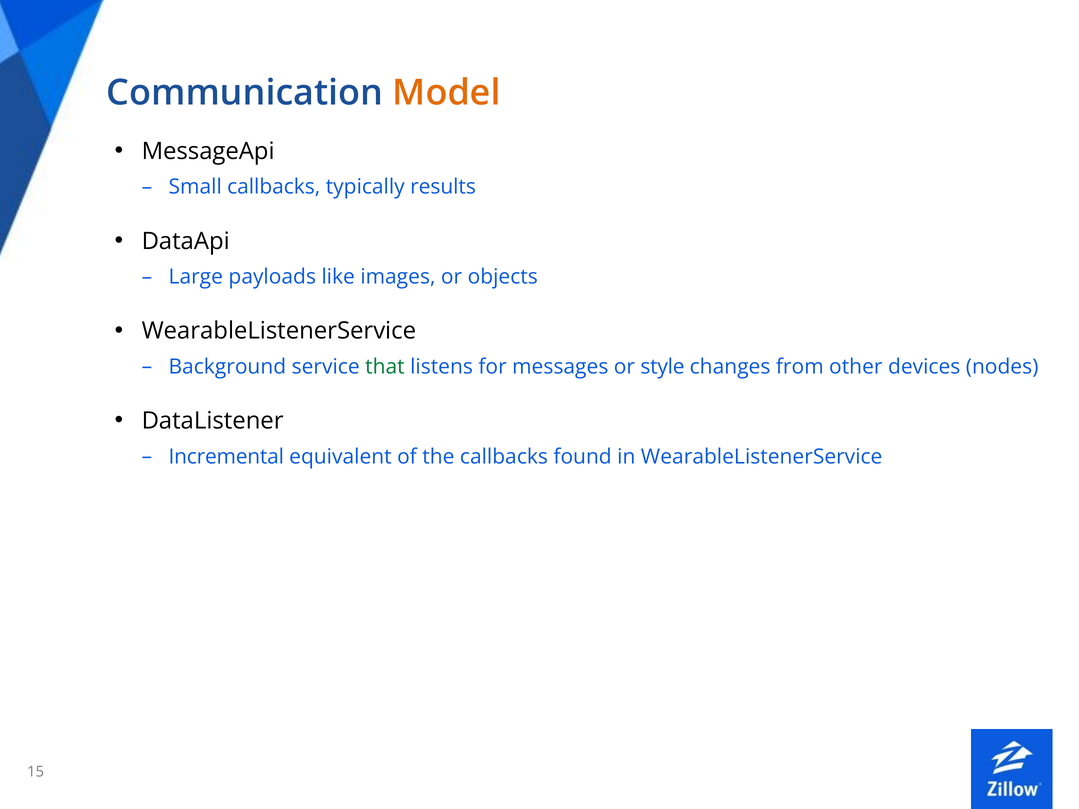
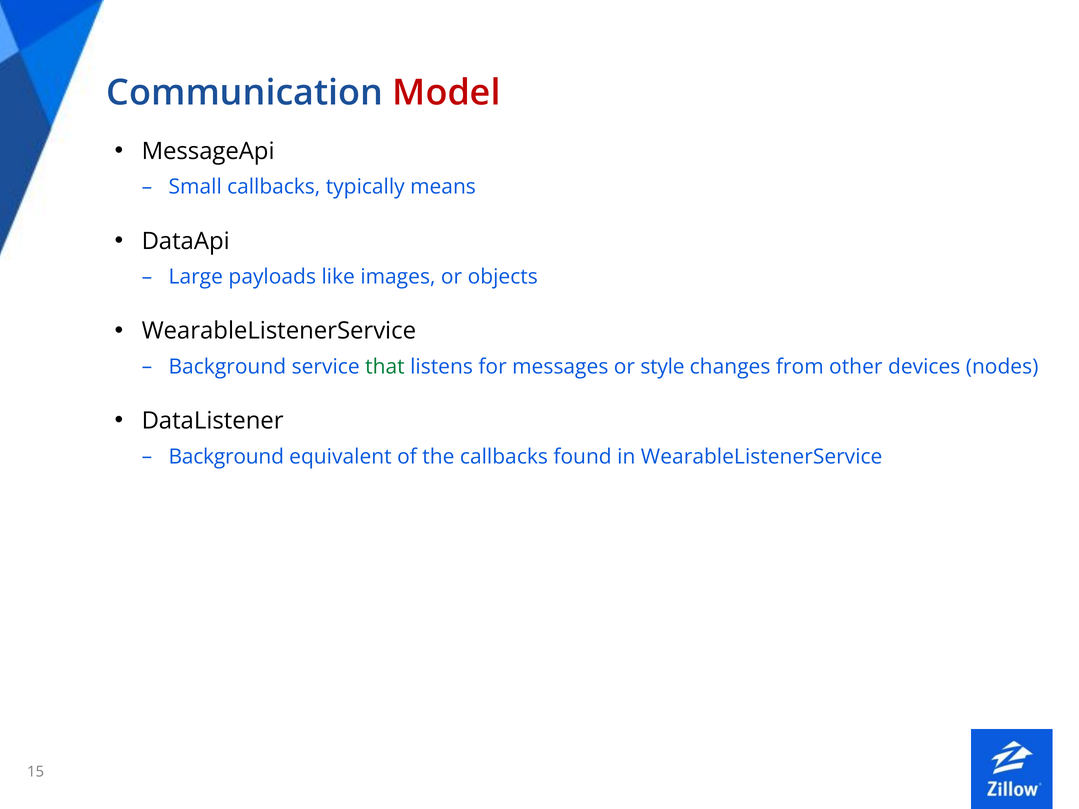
Model colour: orange -> red (447, 93)
results: results -> means (443, 187)
Incremental: Incremental -> Background (226, 457)
